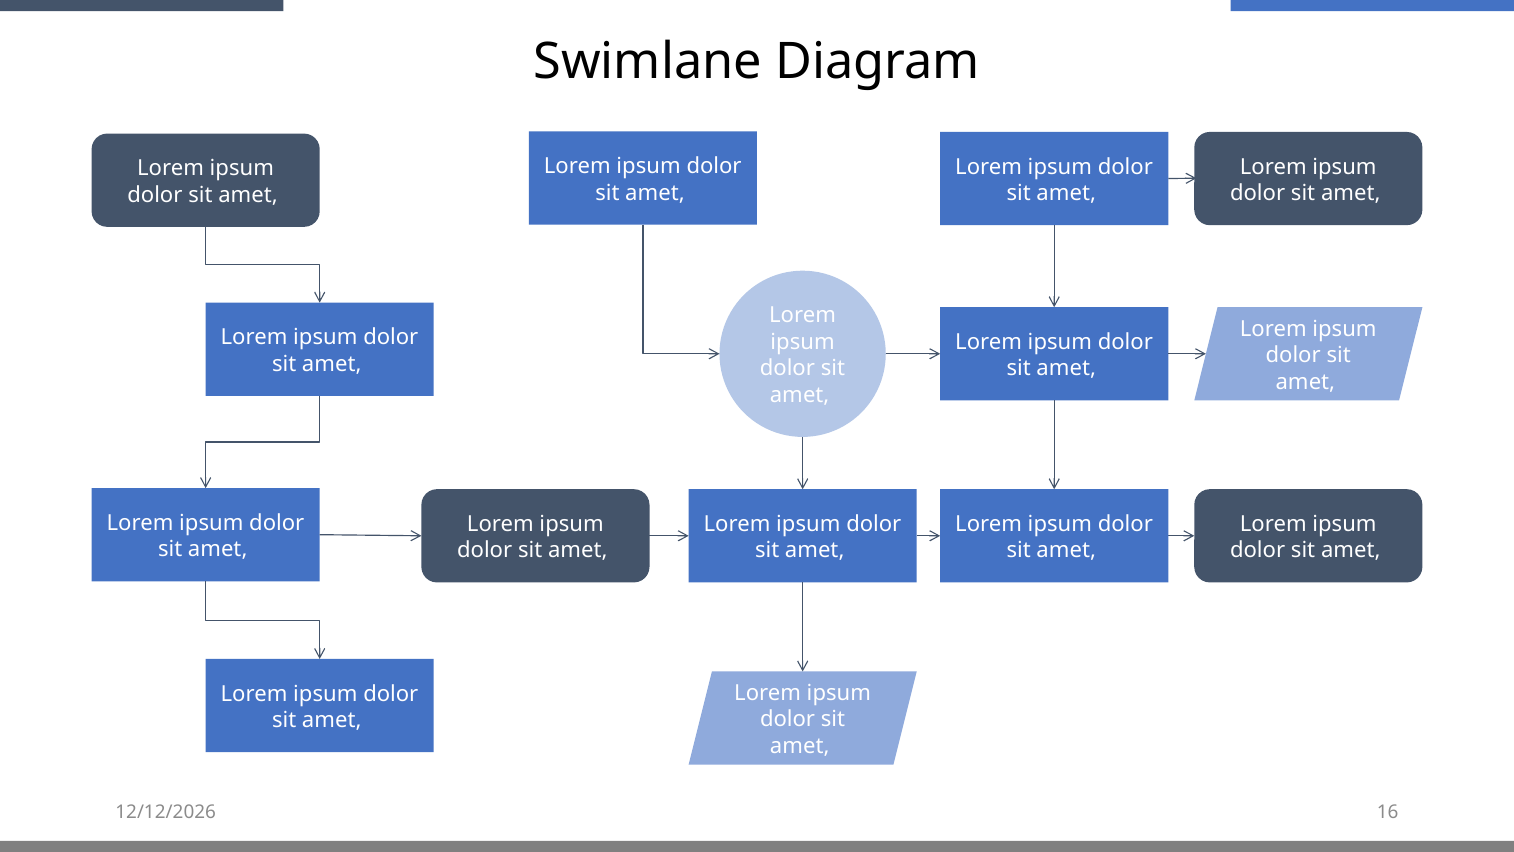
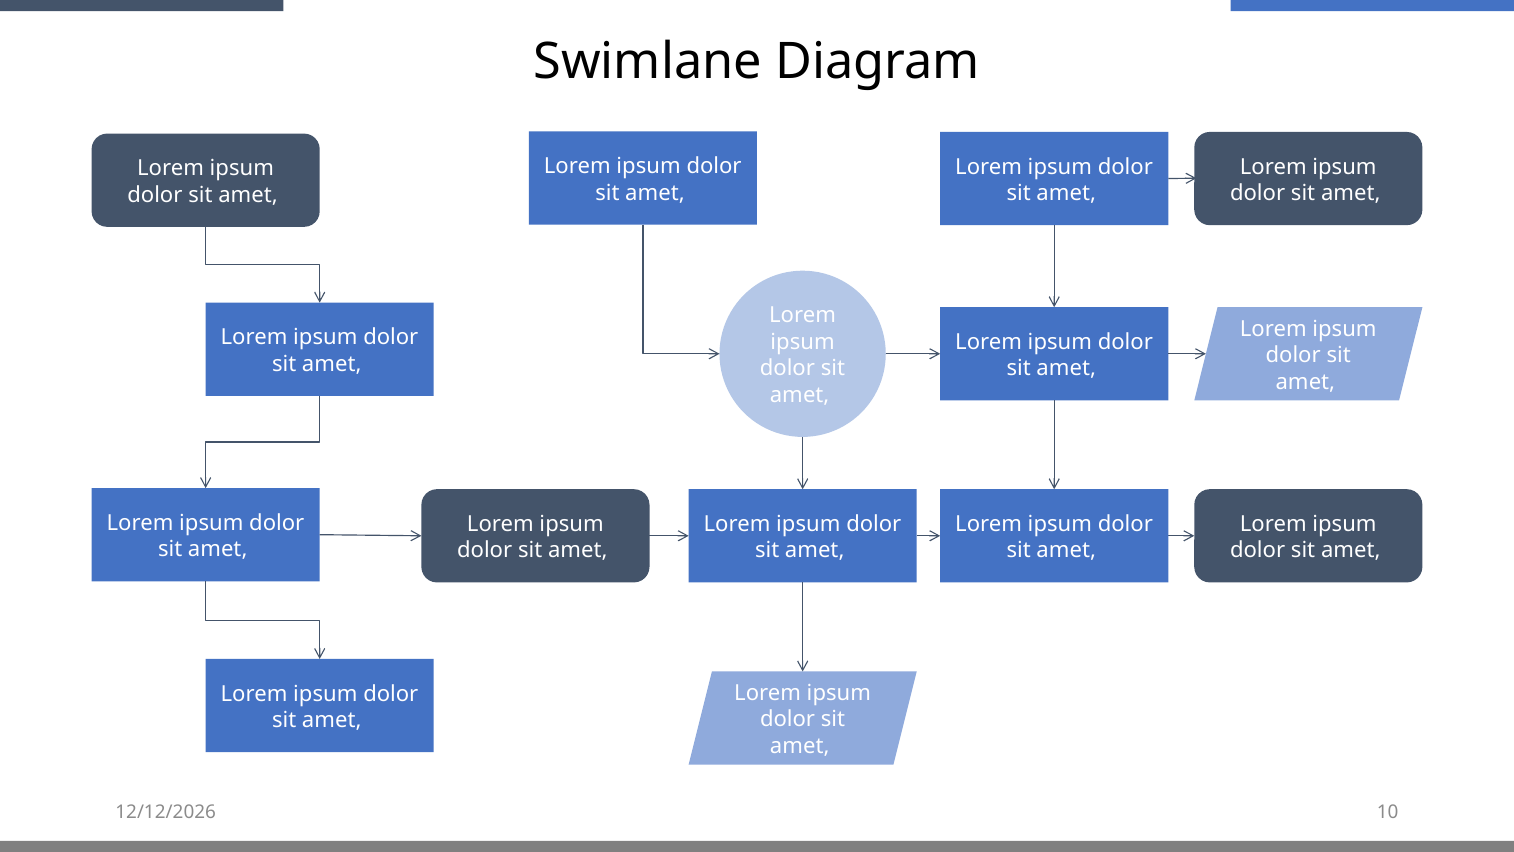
16: 16 -> 10 (1388, 812)
